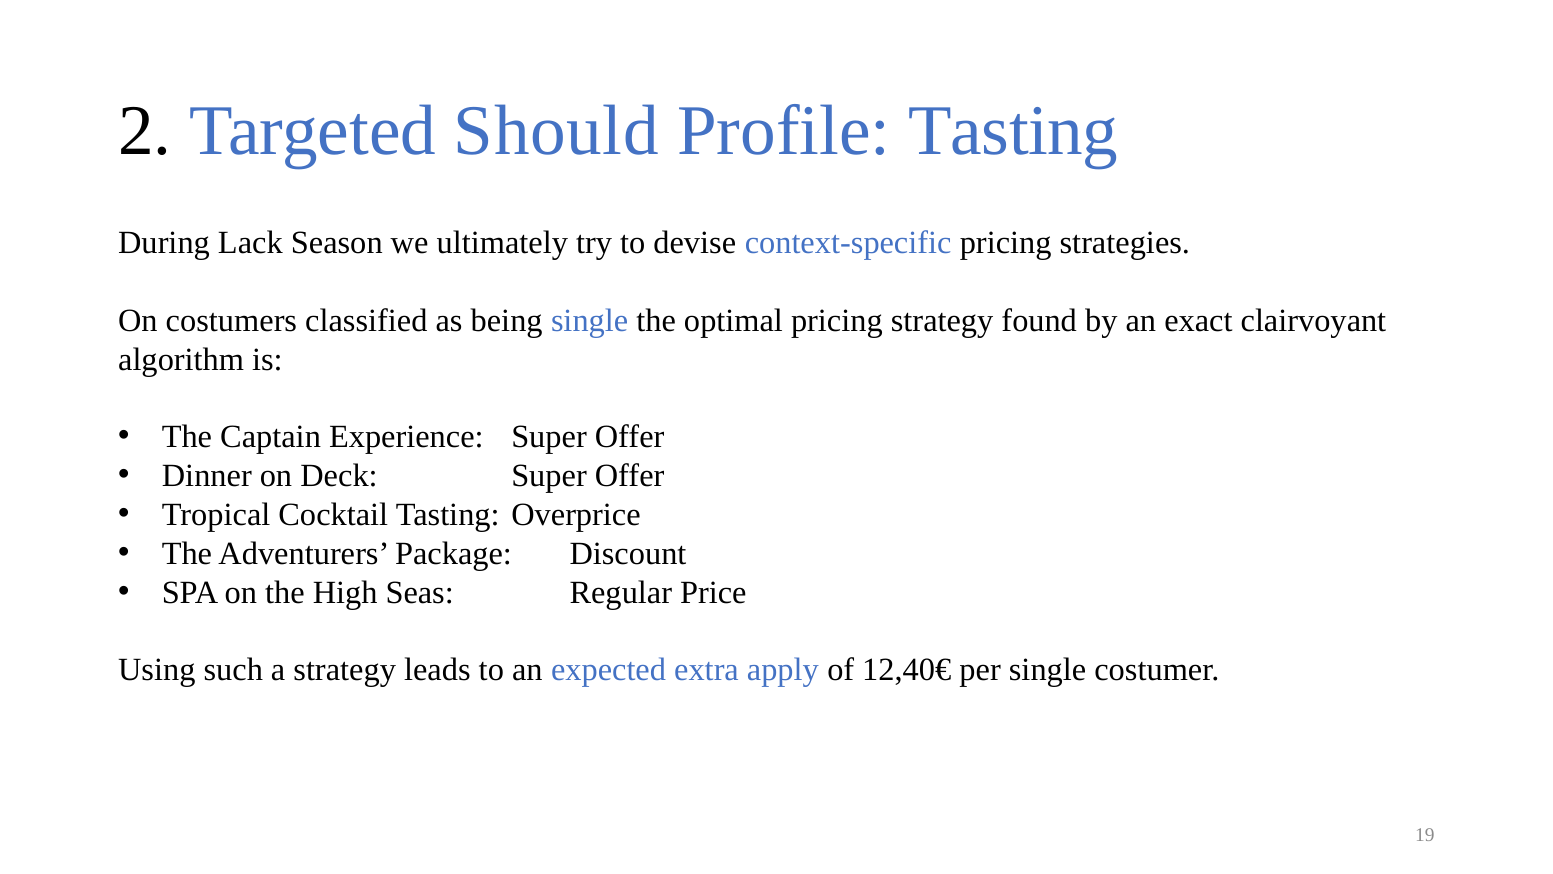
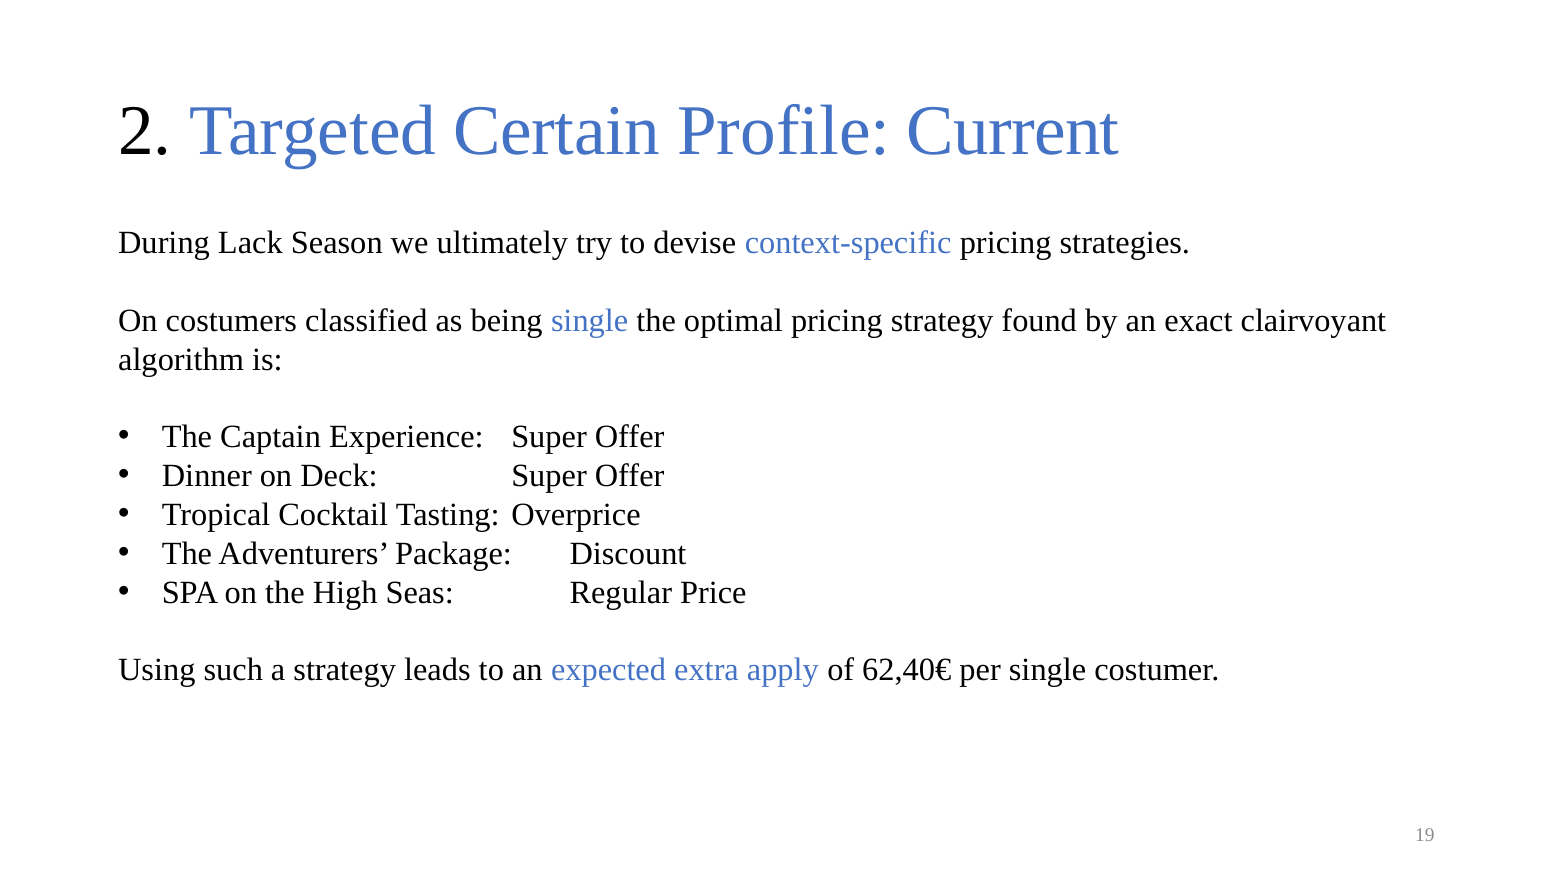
Should: Should -> Certain (557, 130)
Profile Tasting: Tasting -> Current (1013, 130)
12,40€: 12,40€ -> 62,40€ (907, 670)
